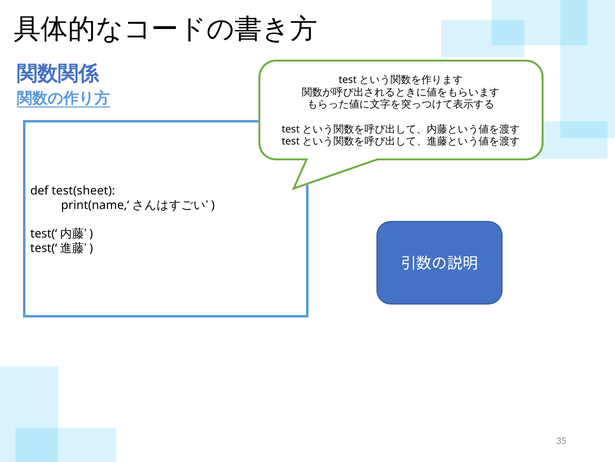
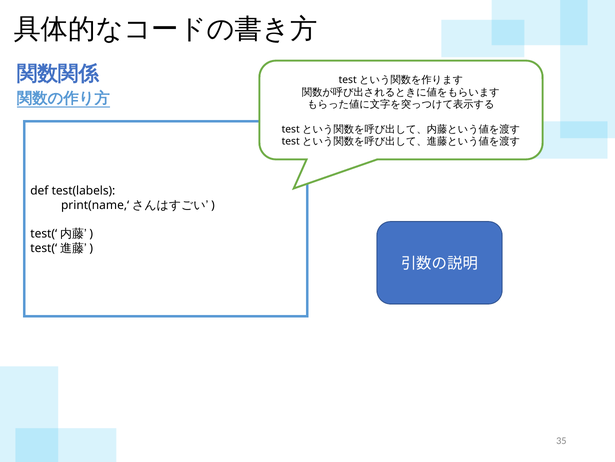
test(sheet: test(sheet -> test(labels (83, 191)
